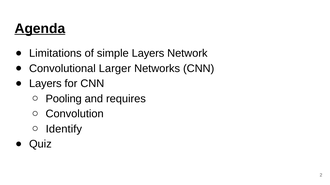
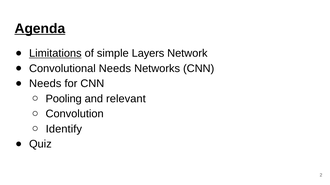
Limitations underline: none -> present (55, 54)
Convolutional Larger: Larger -> Needs (115, 69)
Layers: Layers -> Needs (45, 84)
requires: requires -> relevant (126, 99)
